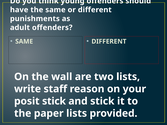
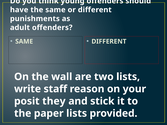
posit stick: stick -> they (54, 101)
